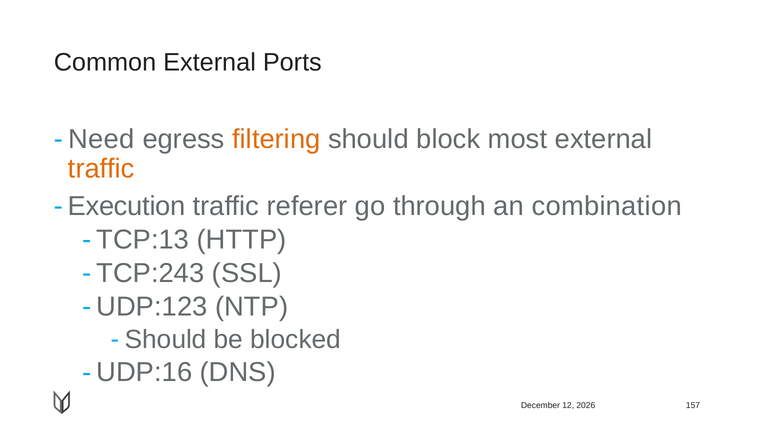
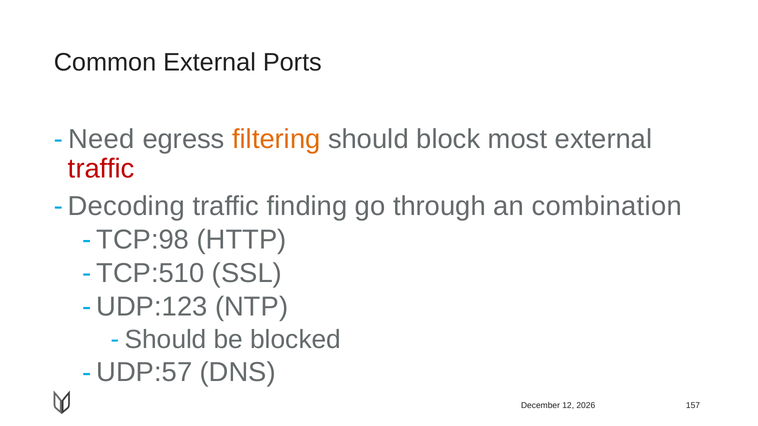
traffic colour: orange -> red (101, 169)
Execution: Execution -> Decoding (126, 206)
referer: referer -> finding (307, 206)
TCP:13: TCP:13 -> TCP:98 (143, 240)
TCP:243: TCP:243 -> TCP:510 (150, 273)
UDP:16: UDP:16 -> UDP:57 (144, 373)
